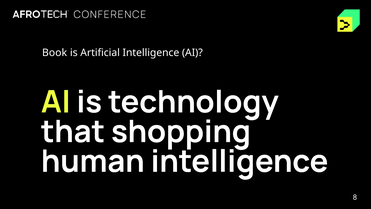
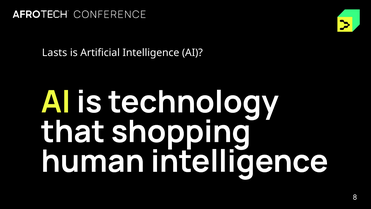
Book: Book -> Lasts (55, 53)
